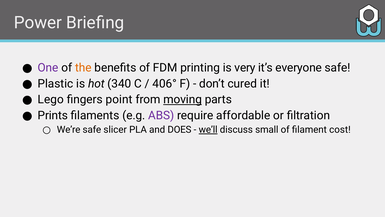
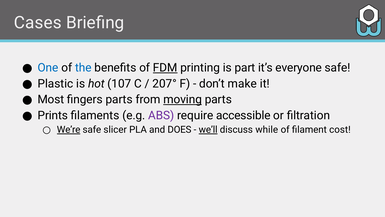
Power: Power -> Cases (38, 23)
One colour: purple -> blue (48, 68)
the colour: orange -> blue (83, 68)
FDM underline: none -> present (165, 68)
very: very -> part (245, 68)
340: 340 -> 107 (119, 84)
406°: 406° -> 207° (165, 84)
cured: cured -> make (242, 84)
Lego: Lego -> Most (51, 99)
fingers point: point -> parts (119, 99)
affordable: affordable -> accessible (243, 115)
We’re underline: none -> present (69, 129)
small: small -> while (267, 129)
